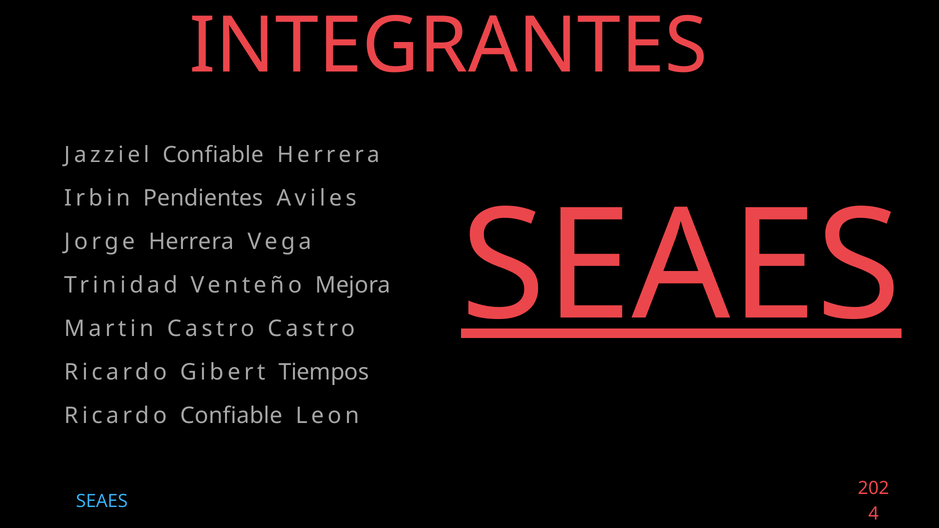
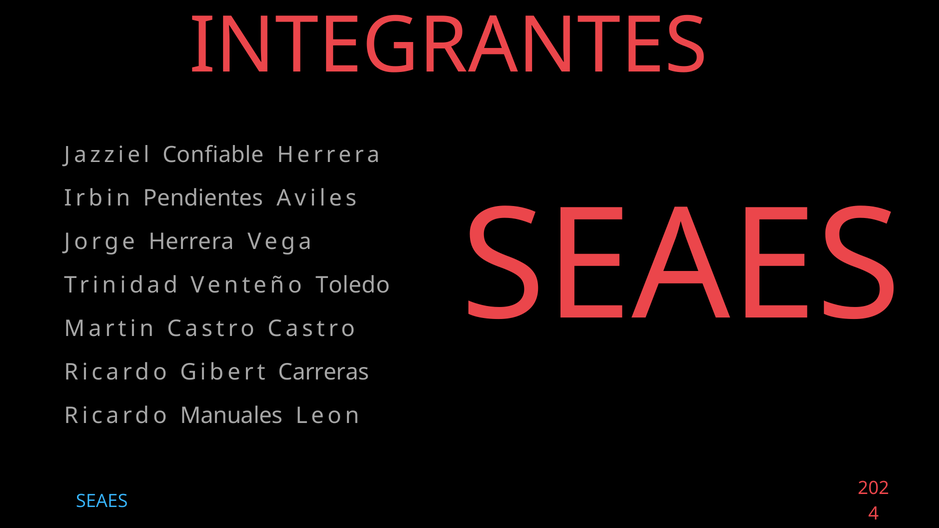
SEAES underline: present -> none (681, 267)
Mejora: Mejora -> Toledo (353, 285)
Tiempos: Tiempos -> Carreras (324, 372)
Ricardo Confiable: Confiable -> Manuales (231, 416)
